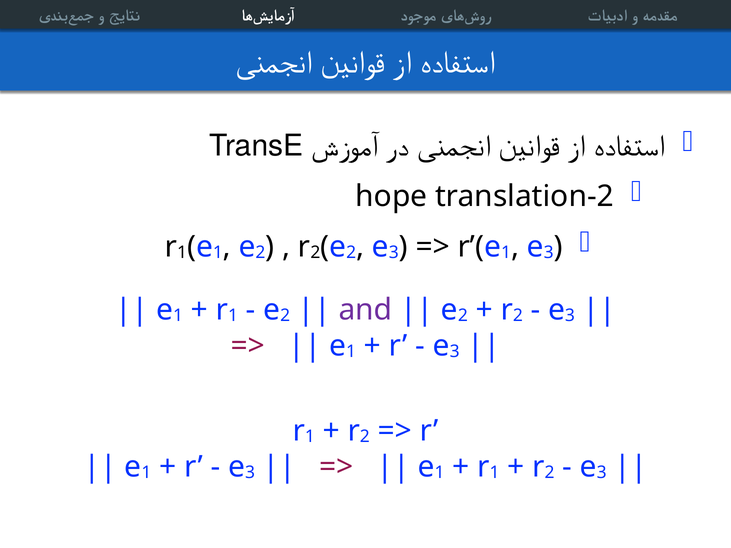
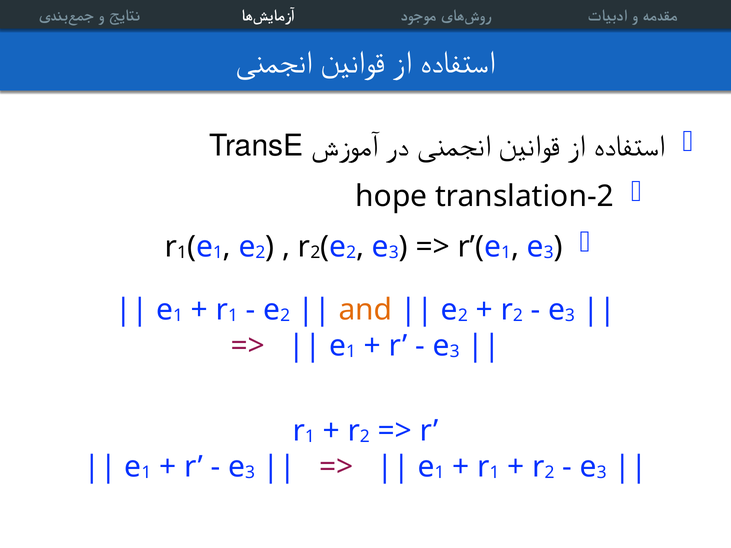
and colour: purple -> orange (366, 310)
